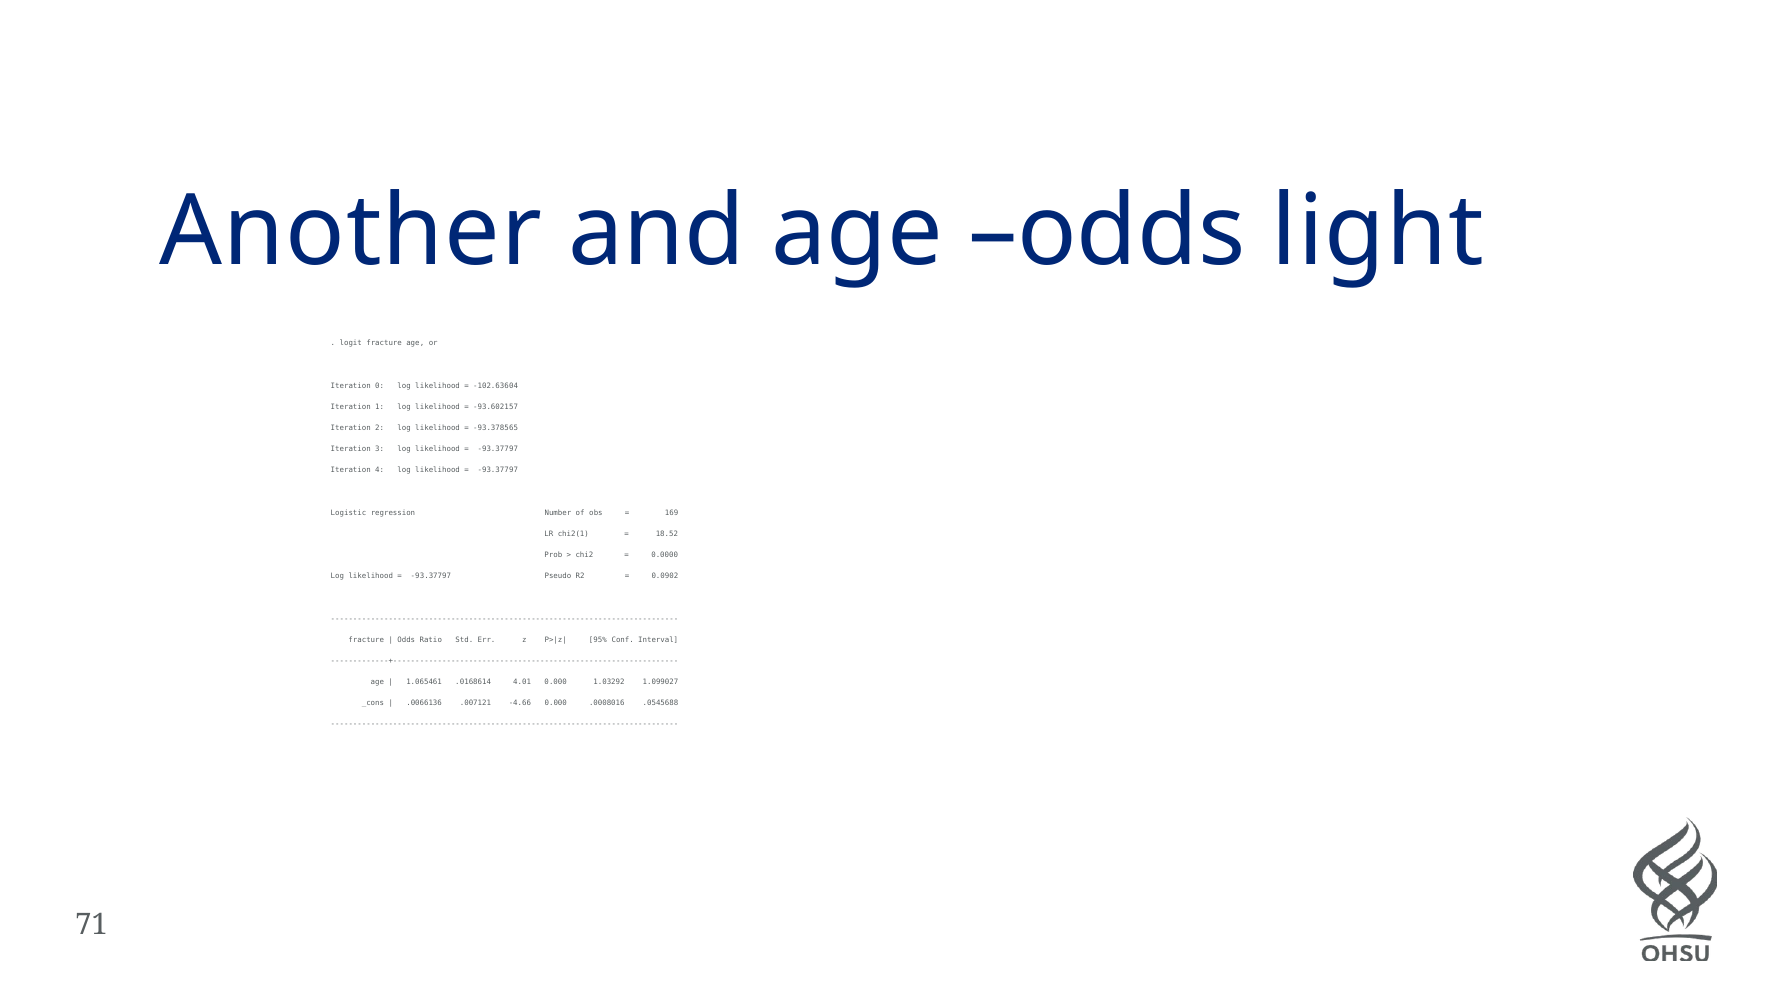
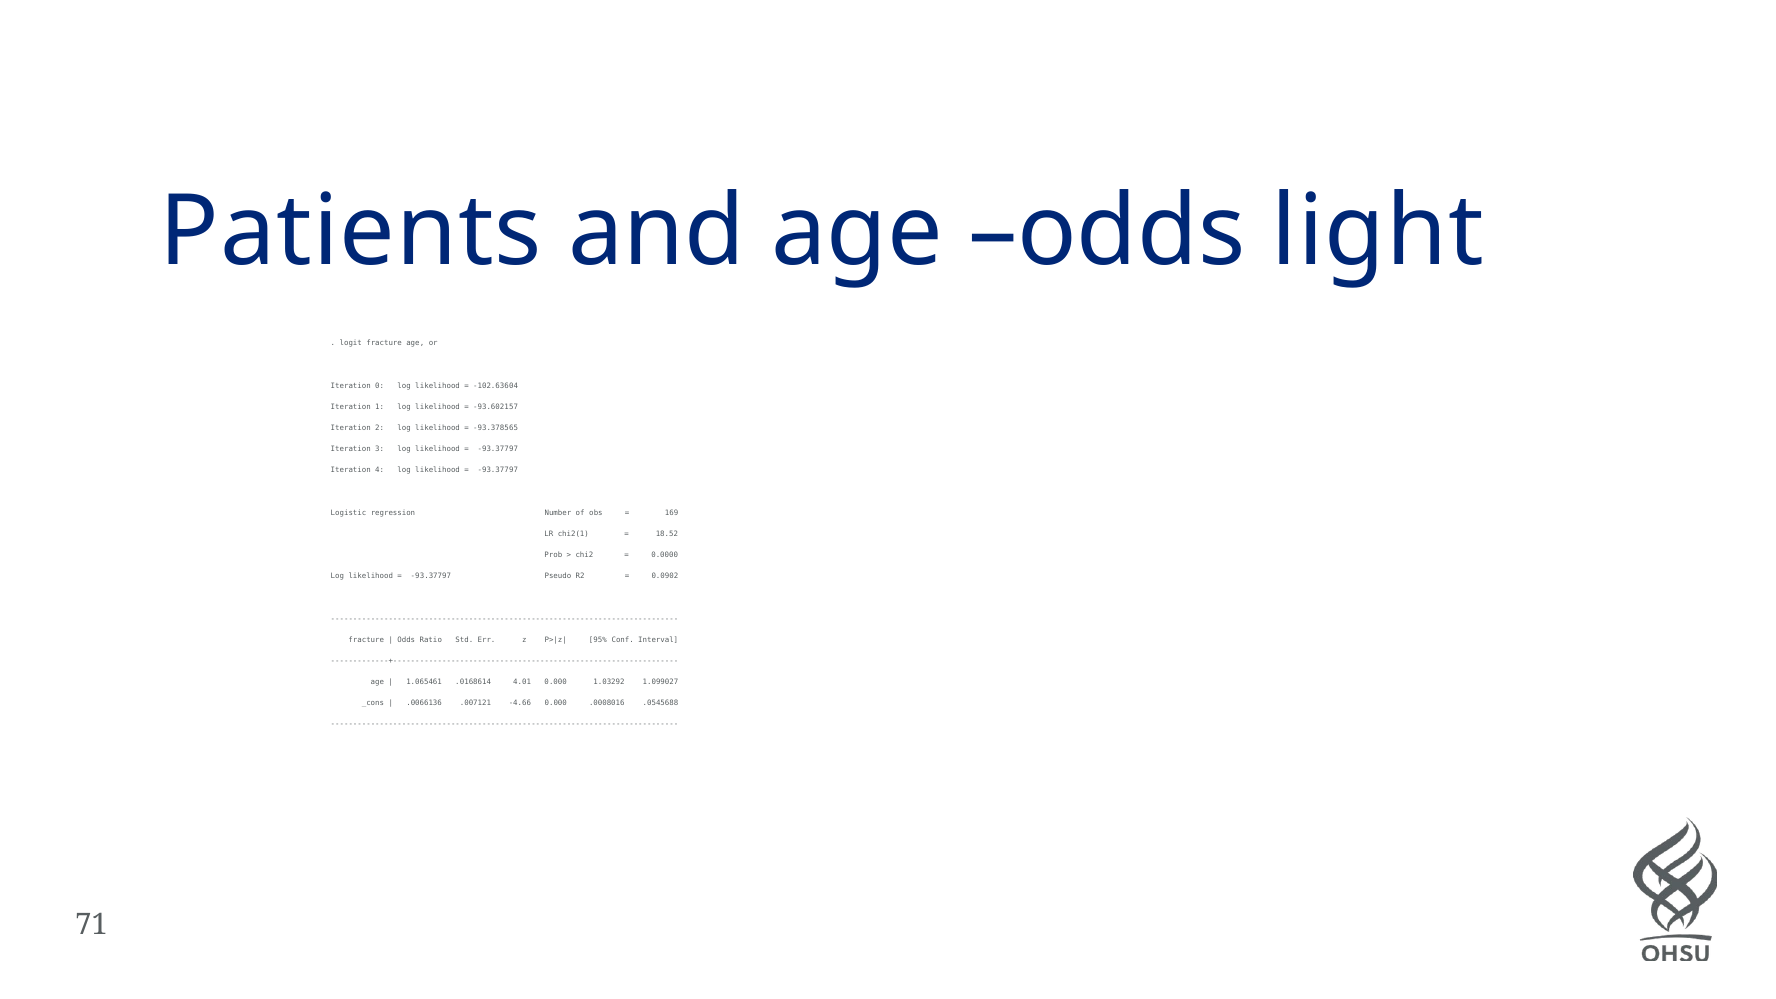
Another: Another -> Patients (351, 232)
